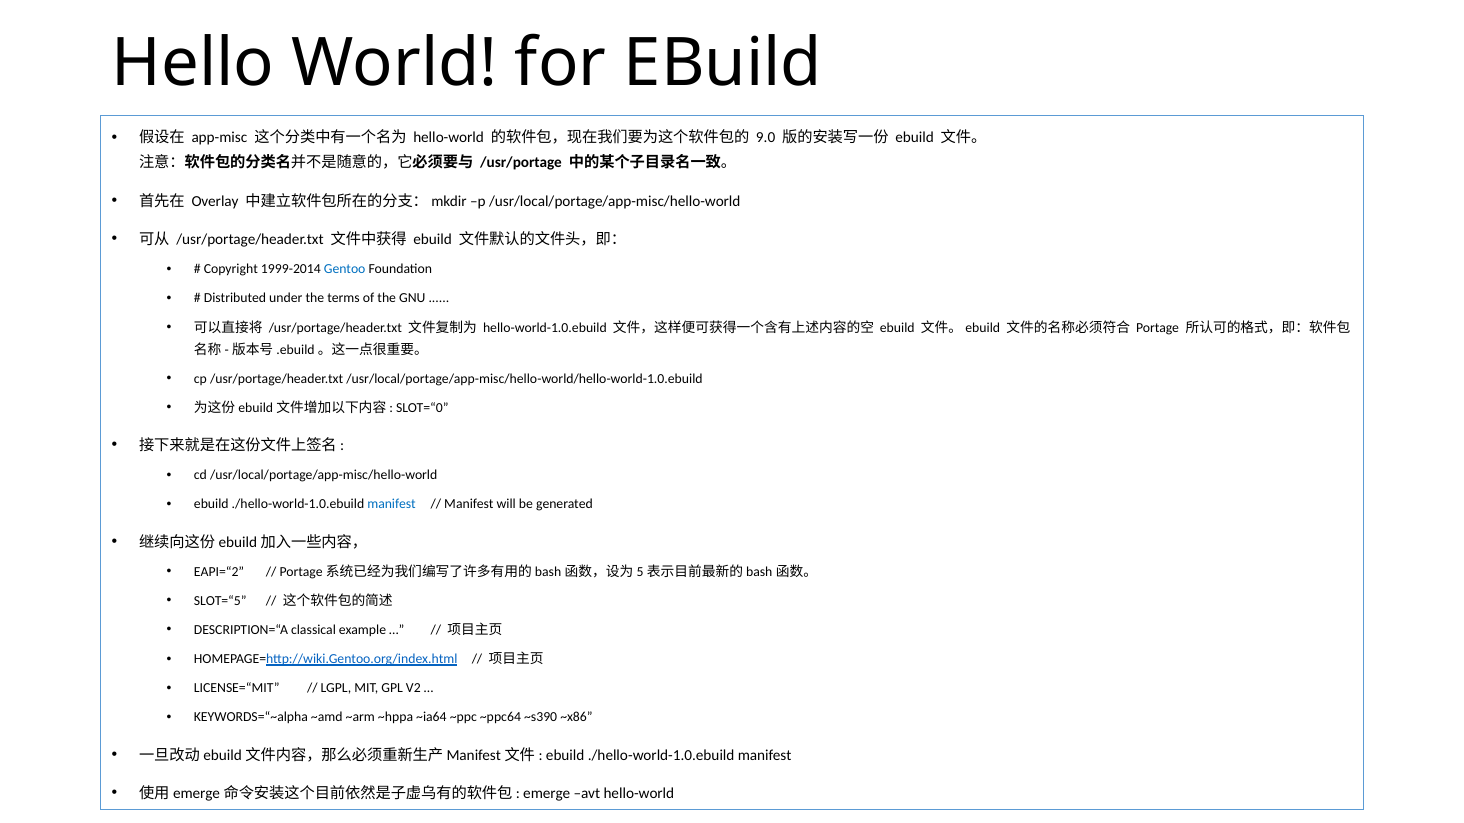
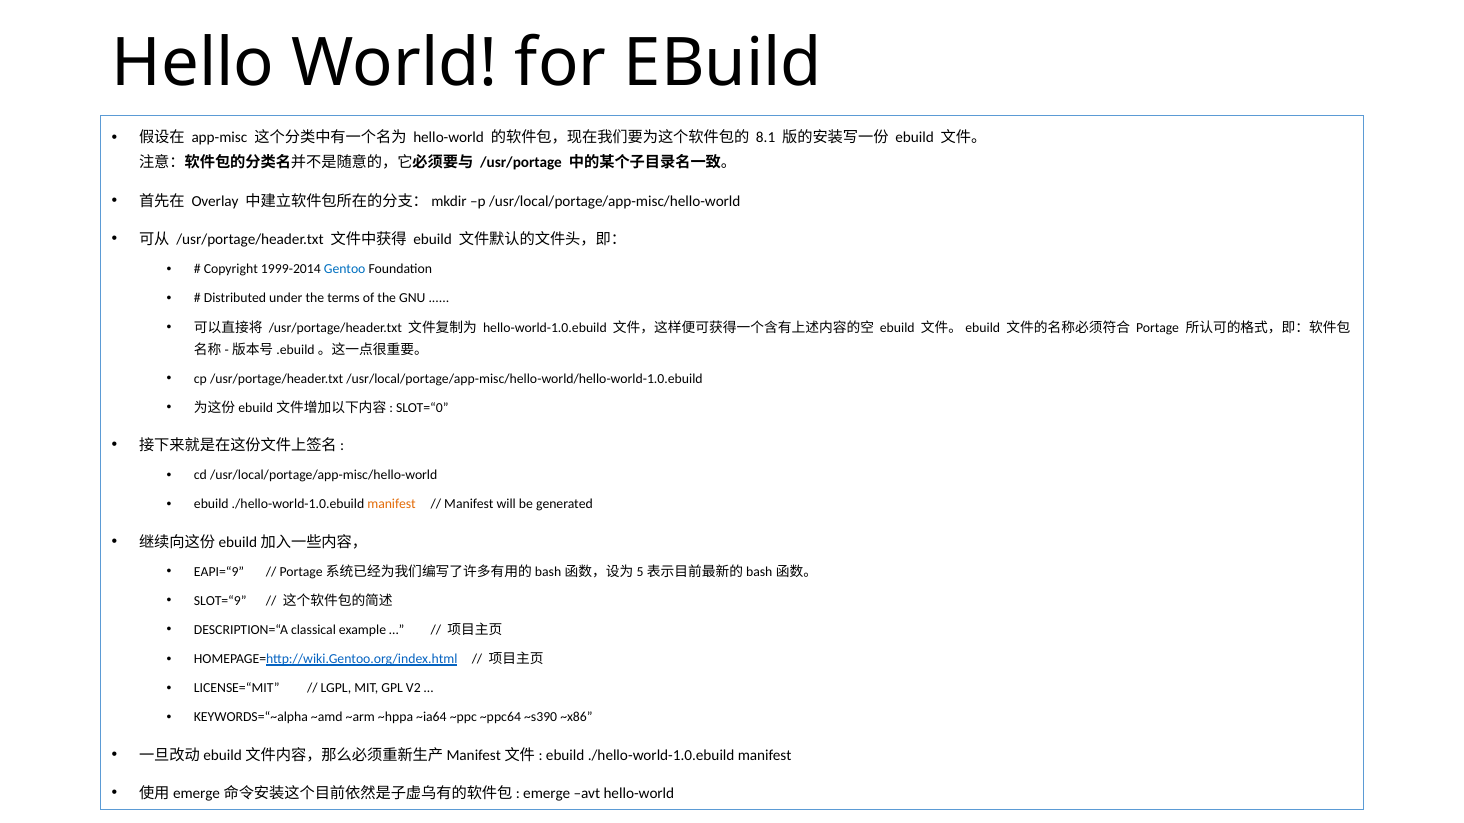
9.0: 9.0 -> 8.1 (766, 138)
manifest colour: blue -> orange (392, 505)
EAPI=“2: EAPI=“2 -> EAPI=“9 (219, 572)
SLOT=“5: SLOT=“5 -> SLOT=“9 (220, 601)
